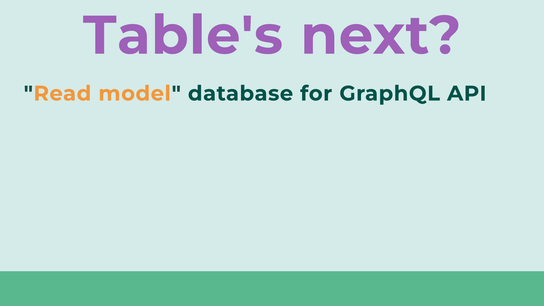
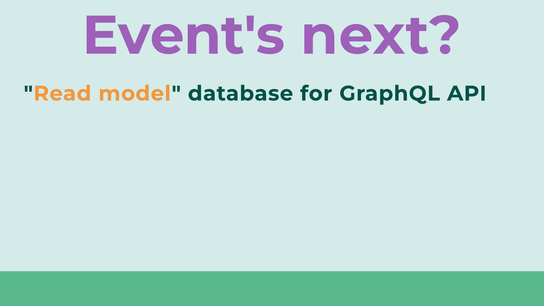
Table's: Table's -> Event's (183, 36)
